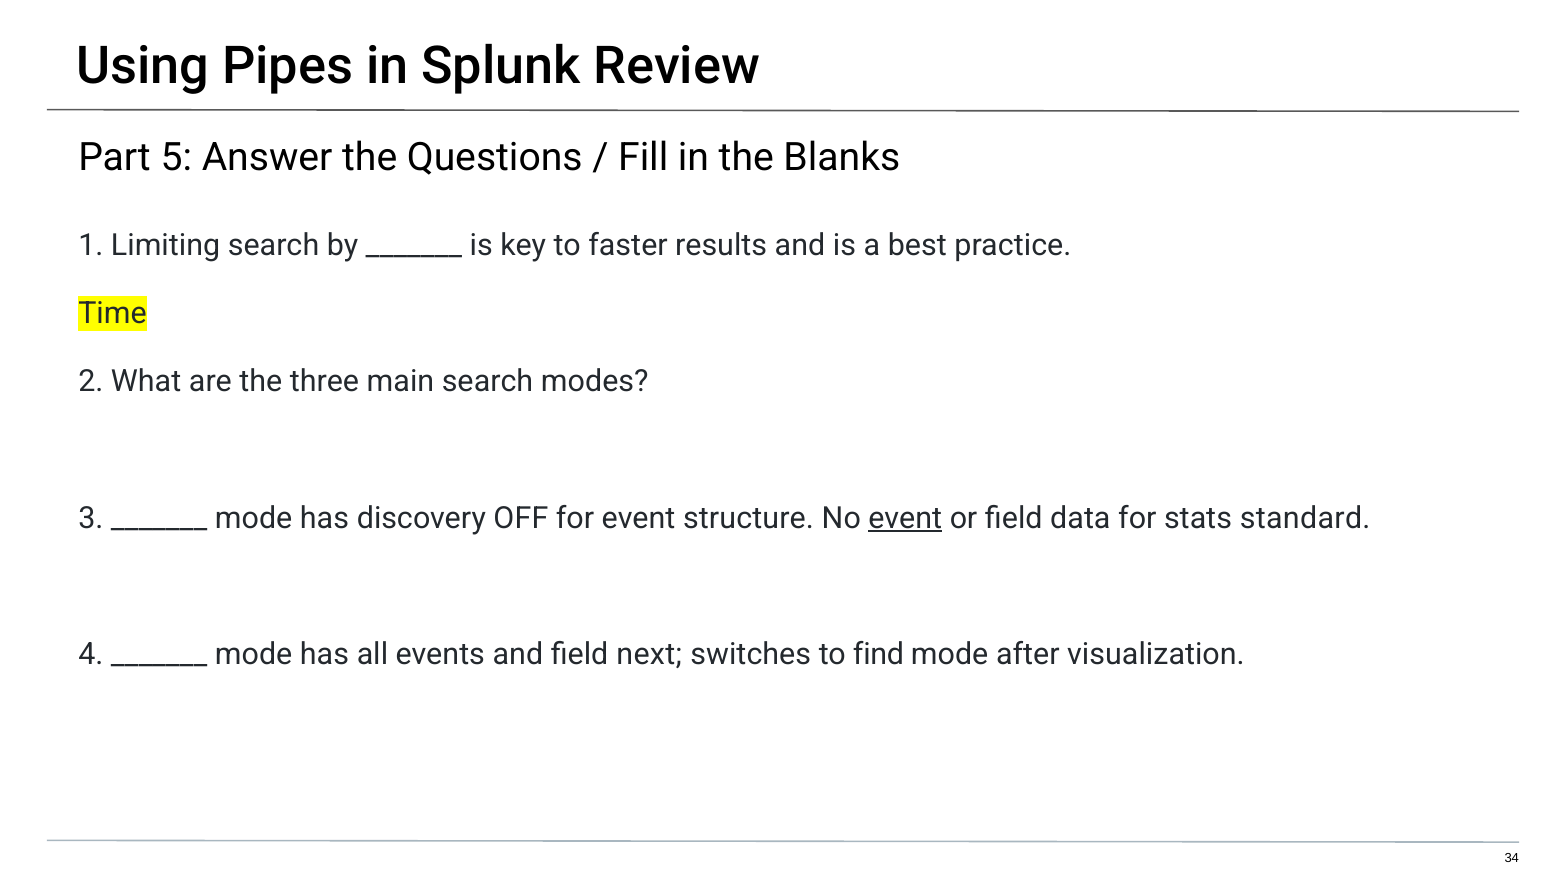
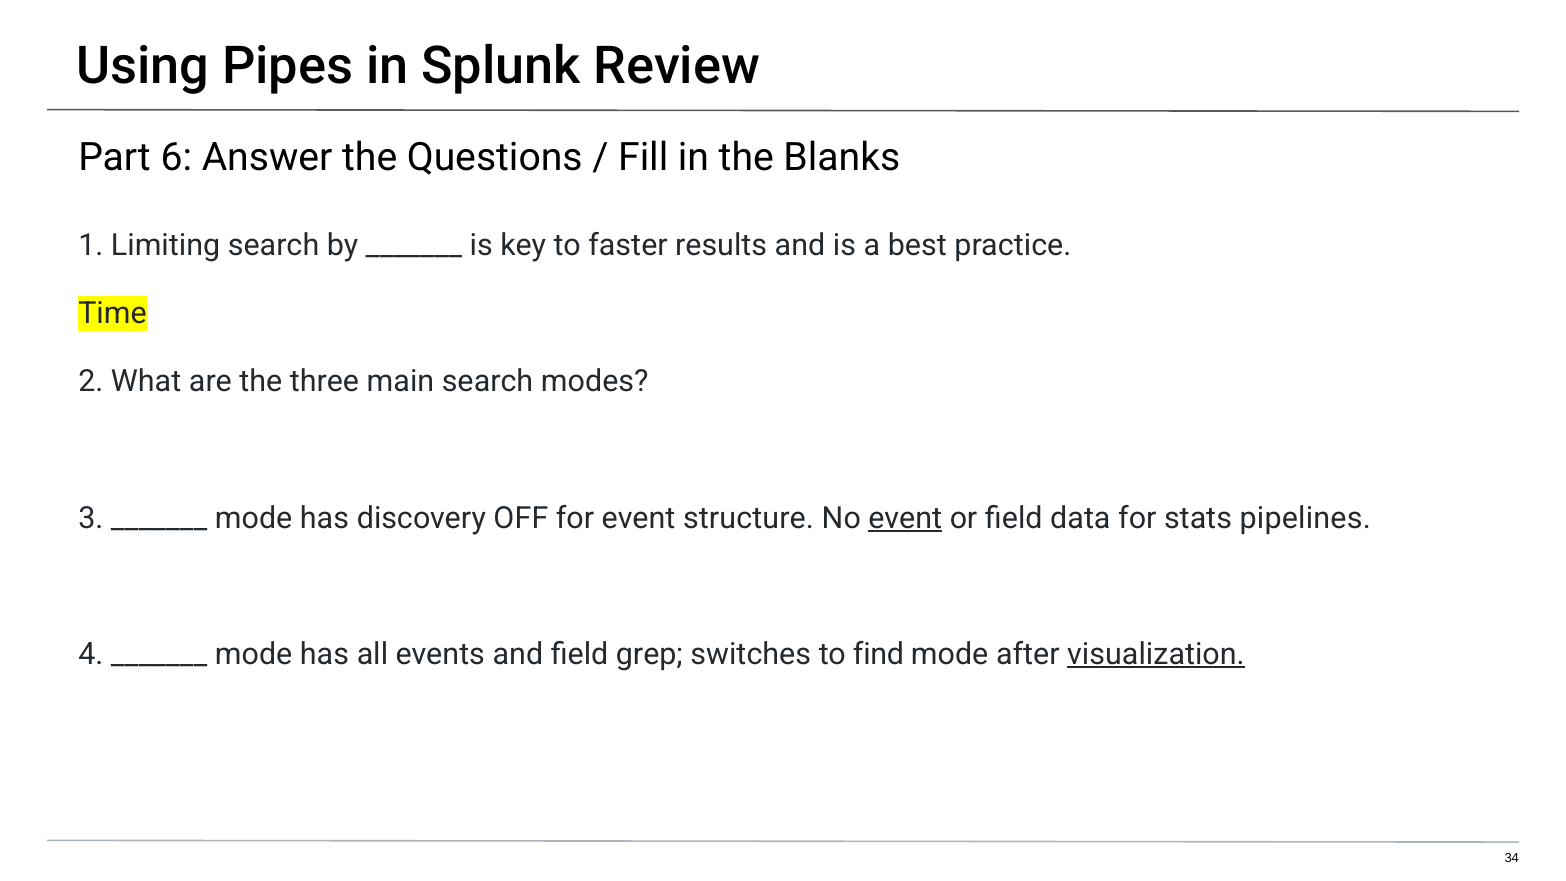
5: 5 -> 6 (176, 158)
standard: standard -> pipelines (1305, 518)
next: next -> grep (649, 654)
visualization underline: none -> present (1156, 654)
